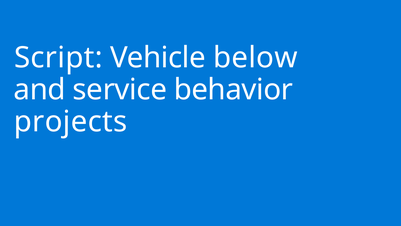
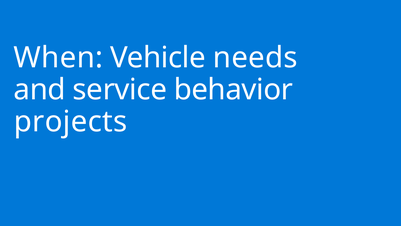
Script: Script -> When (58, 58)
below: below -> needs (255, 58)
